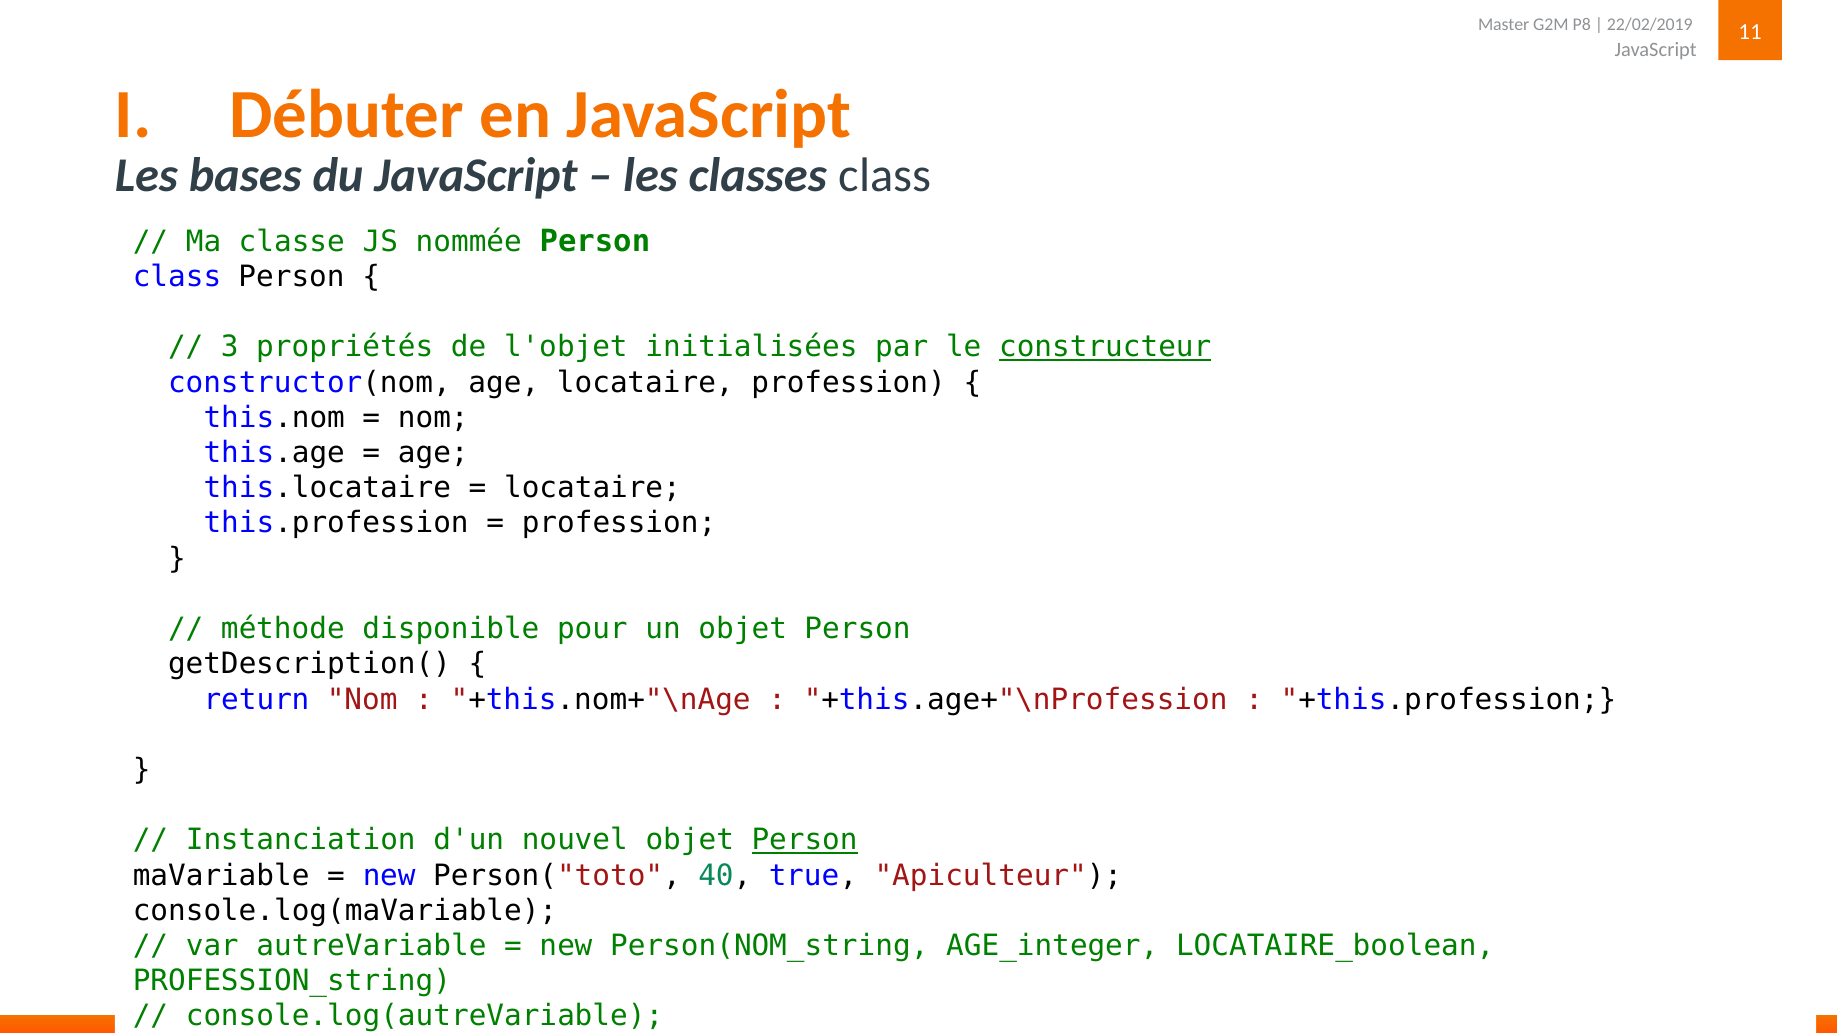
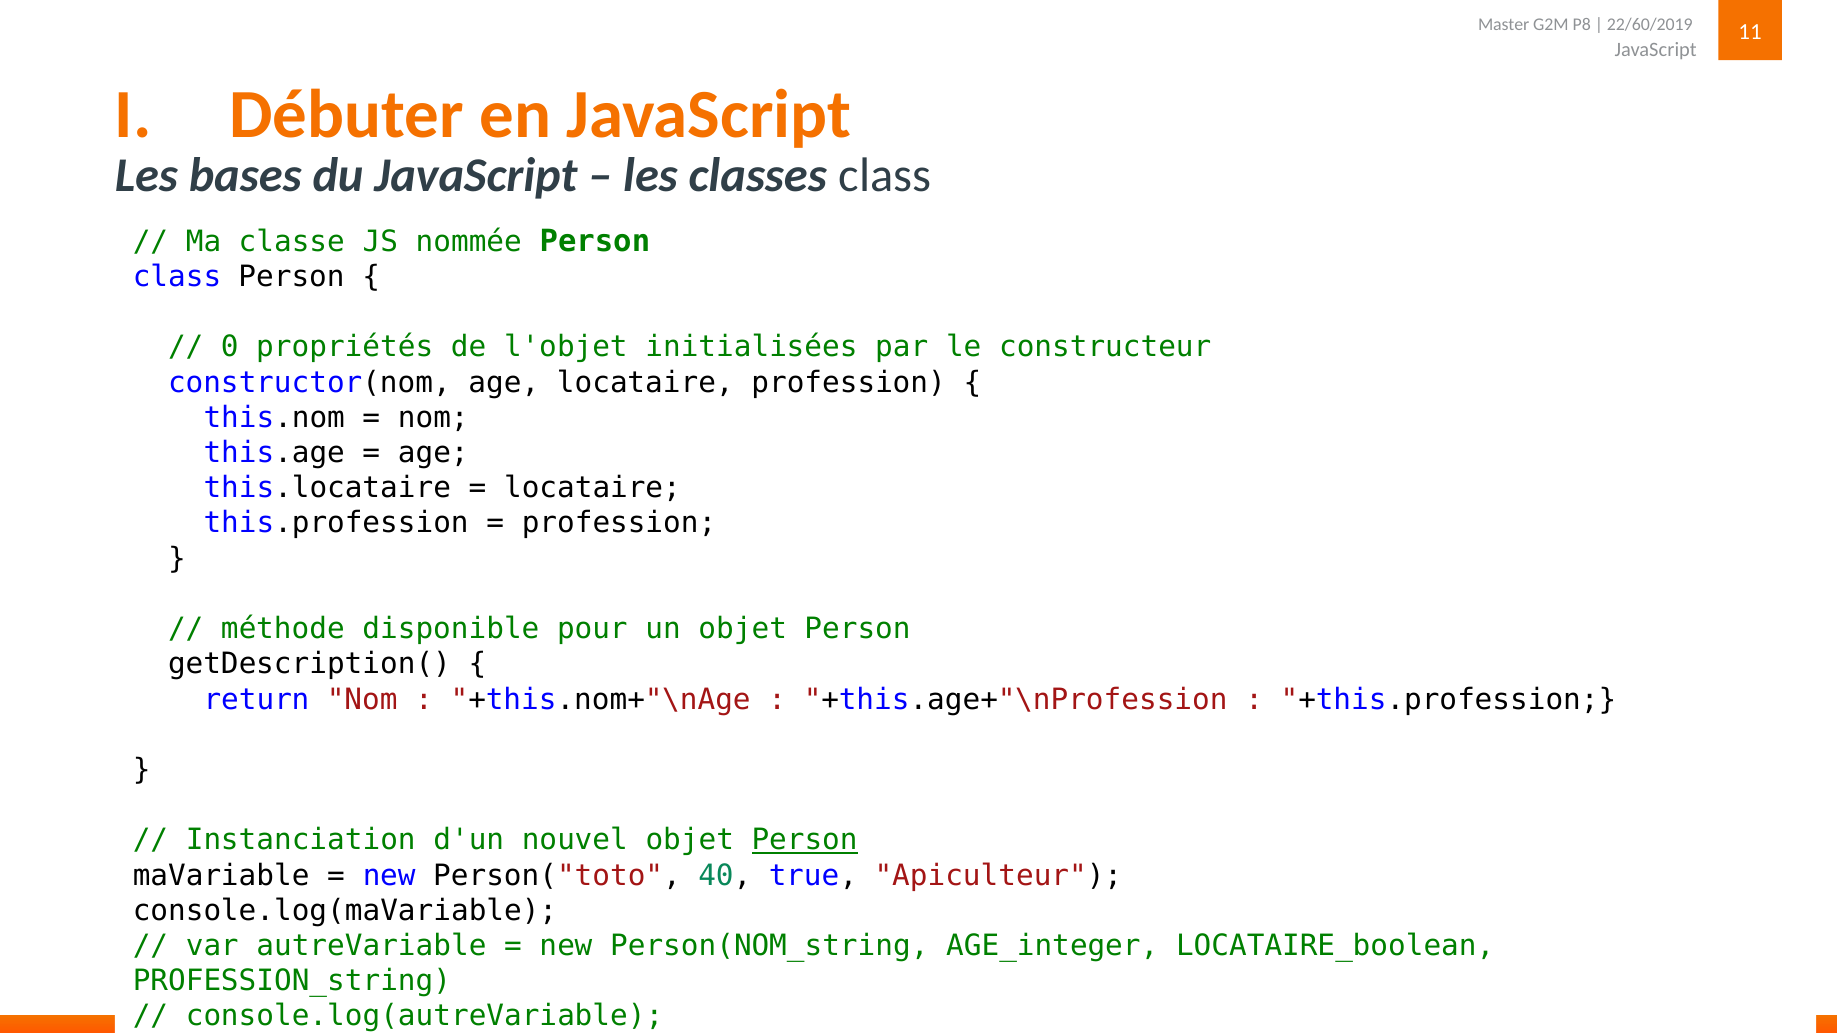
22/02/2019: 22/02/2019 -> 22/60/2019 (1650, 25)
3: 3 -> 0 (230, 347)
constructeur underline: present -> none (1105, 347)
